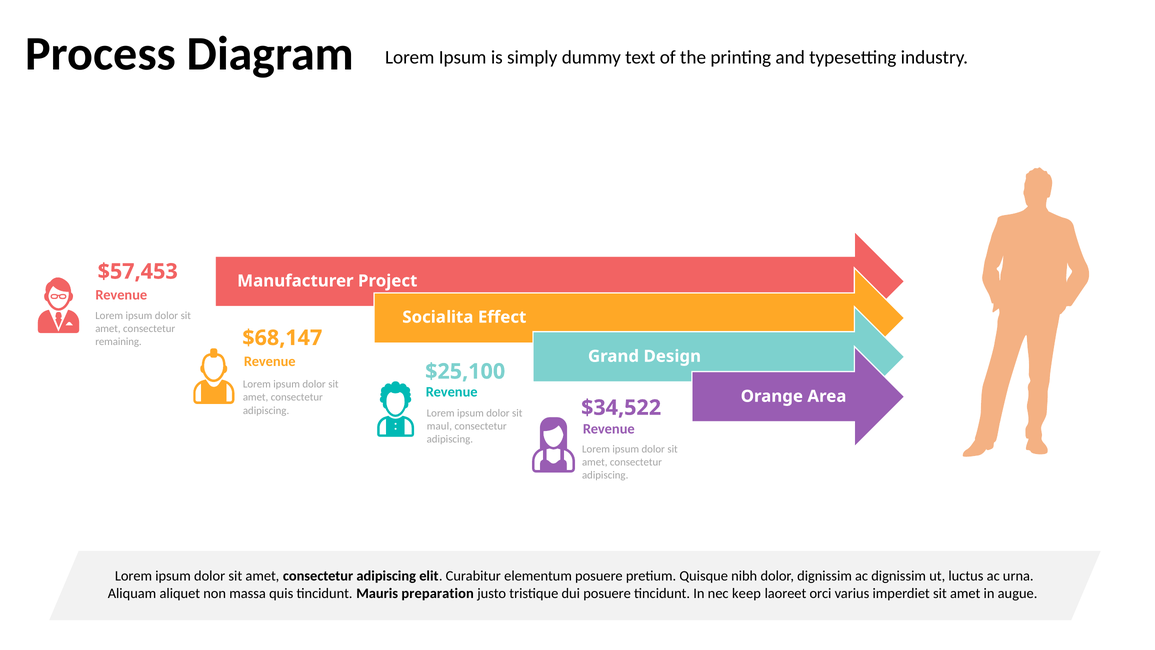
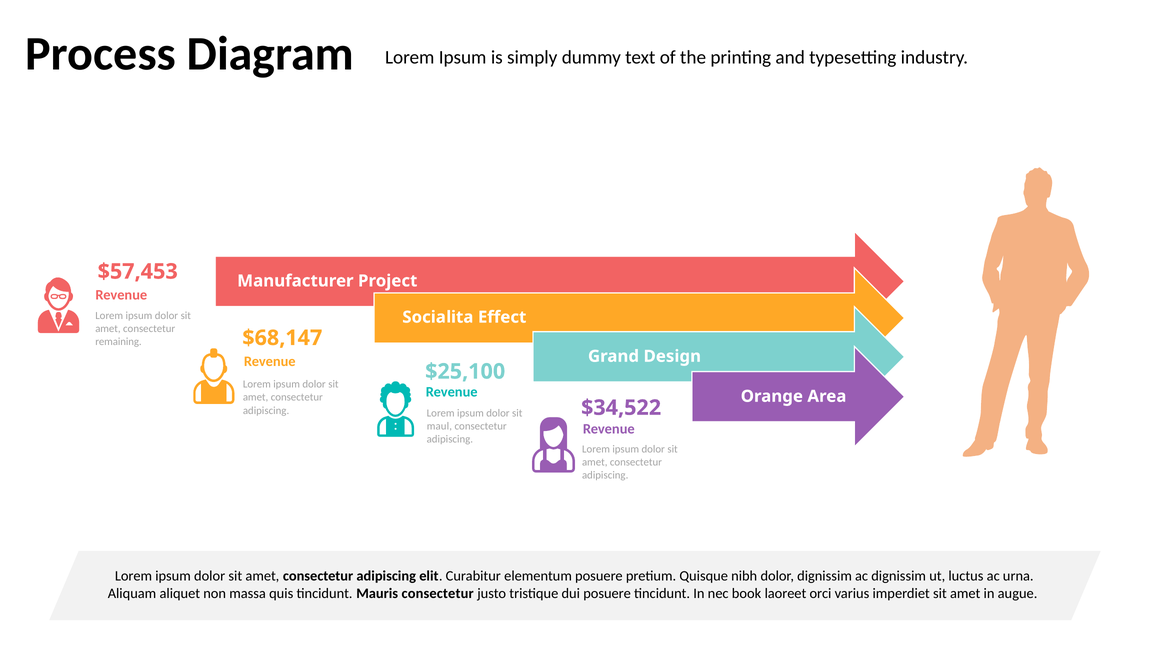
Mauris preparation: preparation -> consectetur (438, 593)
keep: keep -> book (747, 593)
